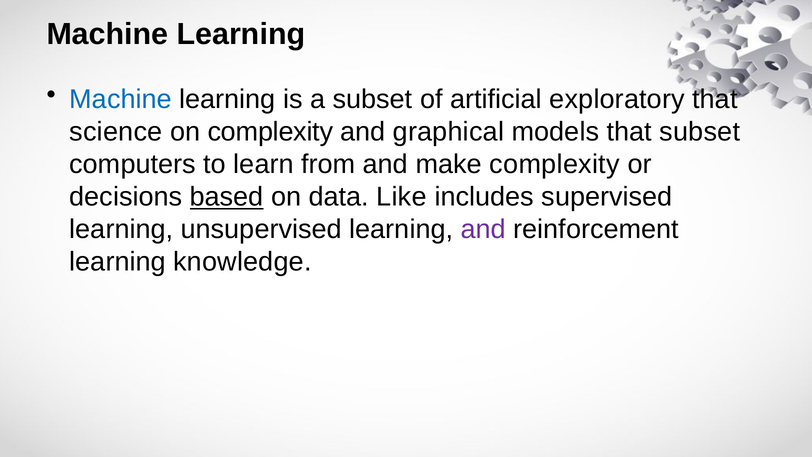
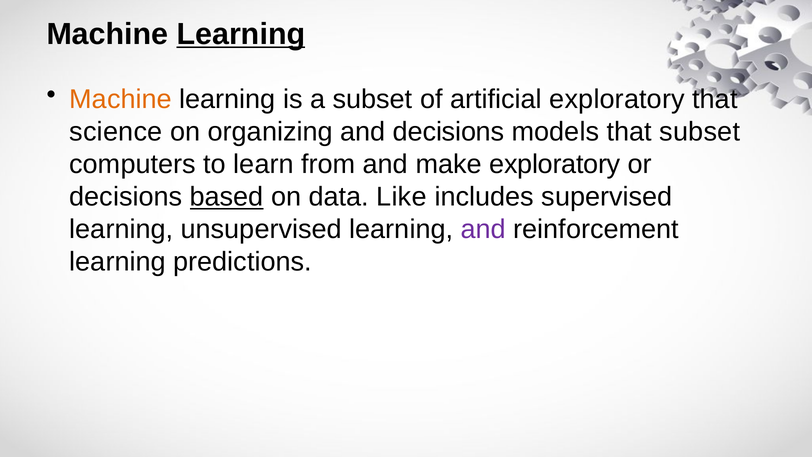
Learning underline: none -> present (241, 34)
Machine colour: blue -> orange (121, 99)
on complexity: complexity -> organizing (270, 132)
and graphical: graphical -> decisions (449, 132)
make complexity: complexity -> exploratory (555, 164)
knowledge: knowledge -> predictions (242, 262)
